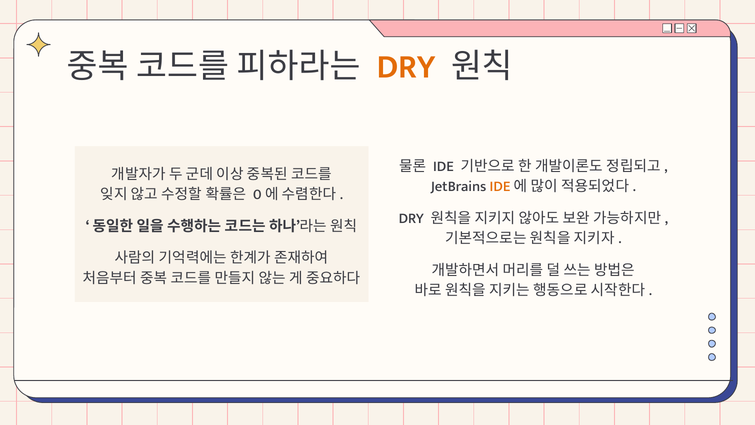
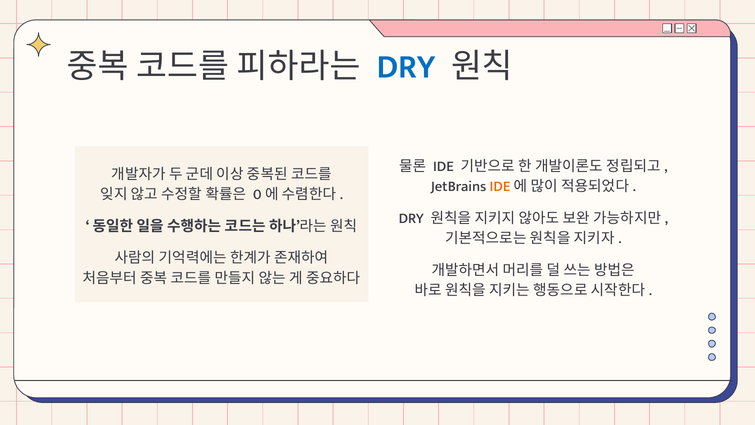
DRY colour: orange -> blue (406, 67)
